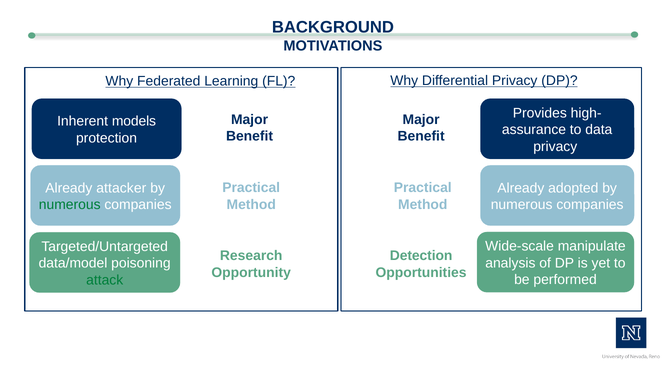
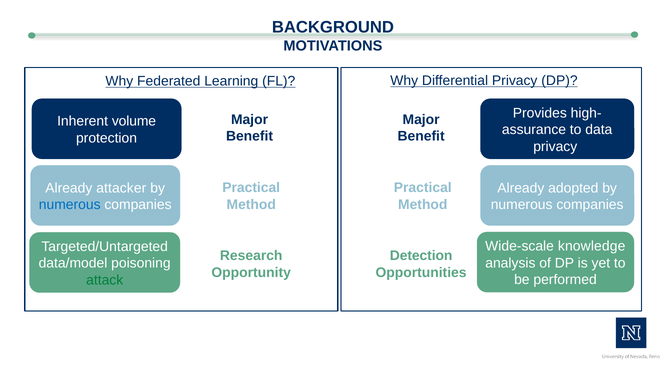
models: models -> volume (134, 121)
numerous colour: green -> blue (70, 205)
manipulate: manipulate -> knowledge (592, 246)
